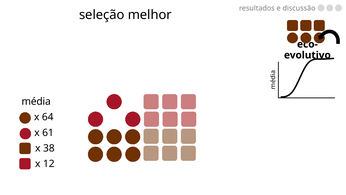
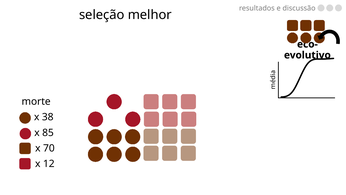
média: média -> morte (36, 101)
64: 64 -> 38 (48, 117)
61: 61 -> 85 (48, 132)
38: 38 -> 70 (49, 148)
